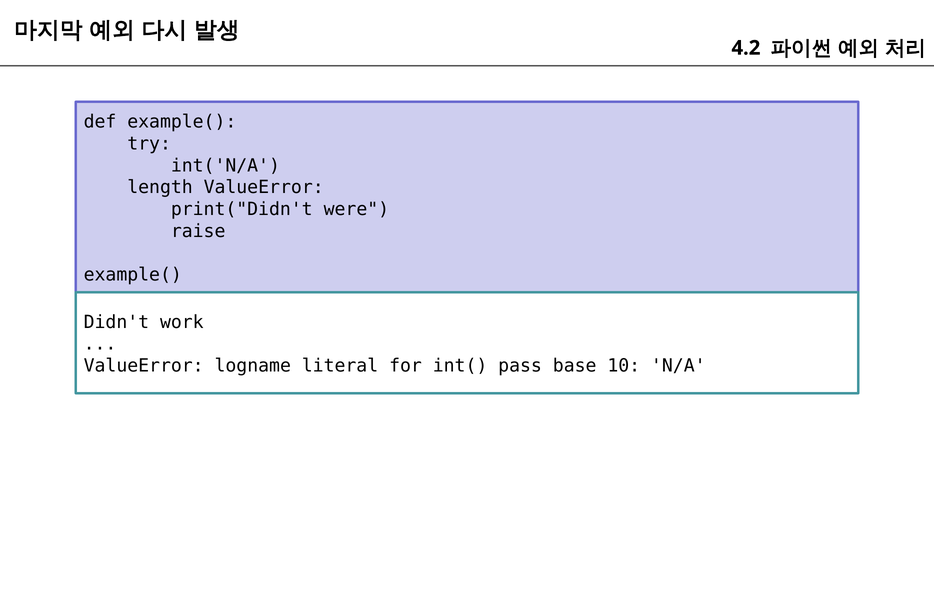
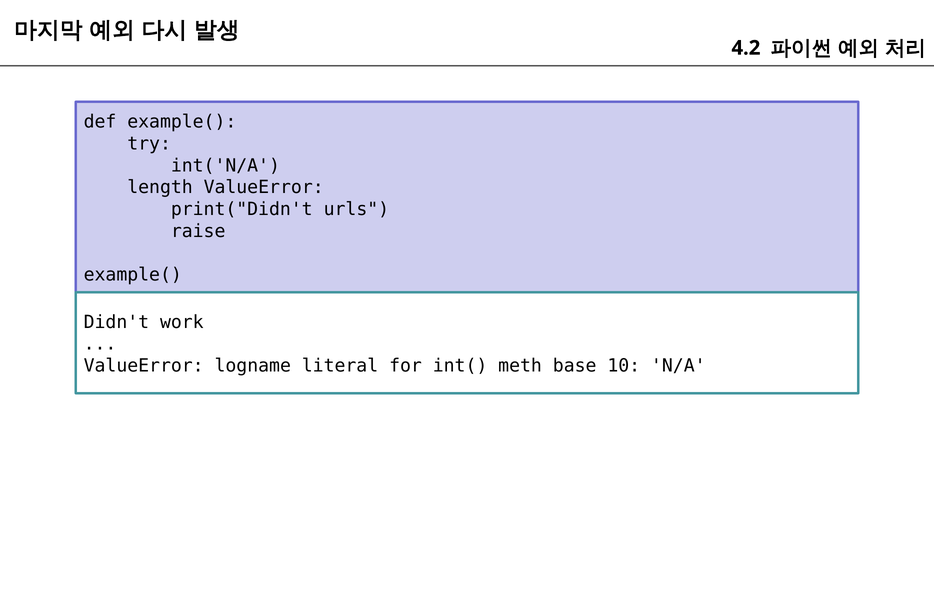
were: were -> urls (356, 209)
pass: pass -> meth (520, 365)
